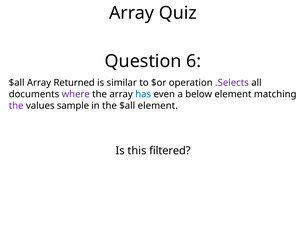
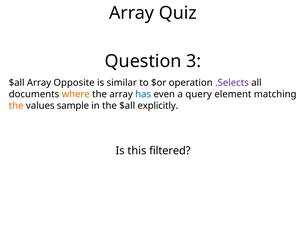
6: 6 -> 3 (194, 61)
Returned: Returned -> Opposite (74, 83)
where colour: purple -> orange (76, 94)
below: below -> query (199, 94)
the colour: purple -> orange (16, 106)
$all element: element -> explicitly (158, 106)
